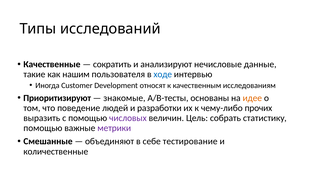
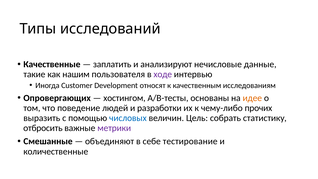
сократить: сократить -> заплатить (112, 64)
ходе colour: blue -> purple (163, 74)
Приоритизируют: Приоритизируют -> Опровергающих (57, 98)
знакомые: знакомые -> хостингом (124, 98)
числовых colour: purple -> blue (128, 118)
помощью: помощью -> отбросить (43, 128)
